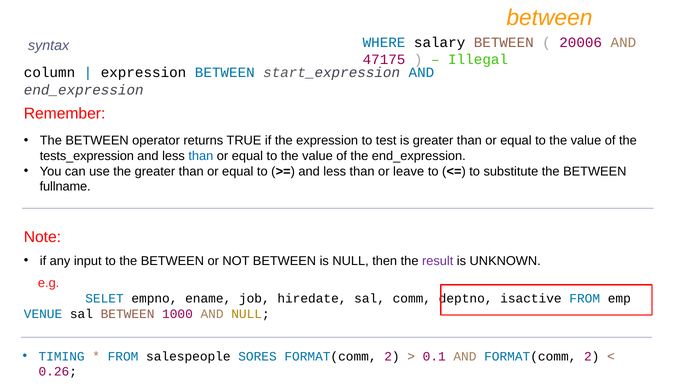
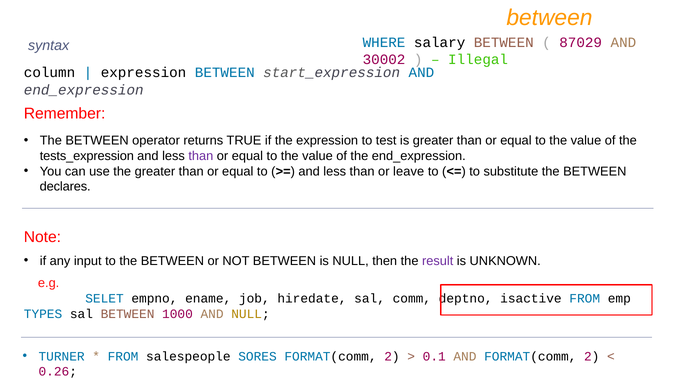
20006: 20006 -> 87029 (581, 43)
47175: 47175 -> 30002 (384, 60)
than colour: blue -> purple (201, 156)
fullname: fullname -> declares (65, 187)
VENUE: VENUE -> TYPES (43, 314)
TIMING: TIMING -> TURNER (62, 356)
